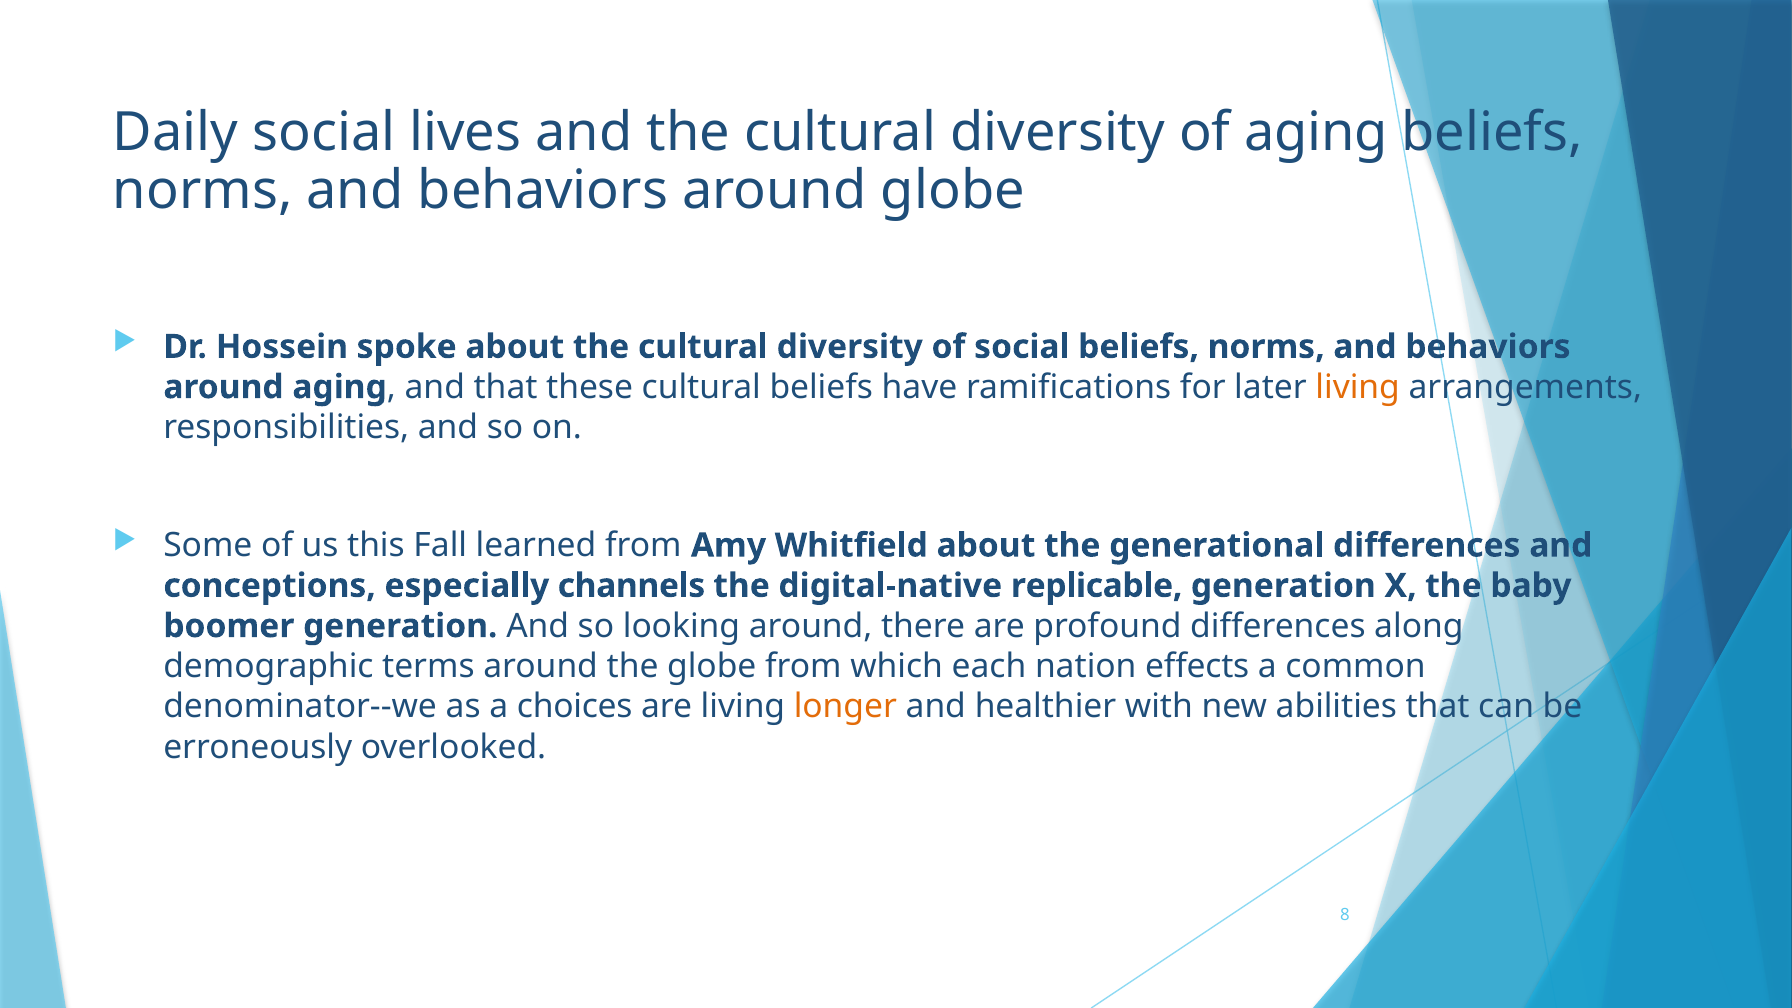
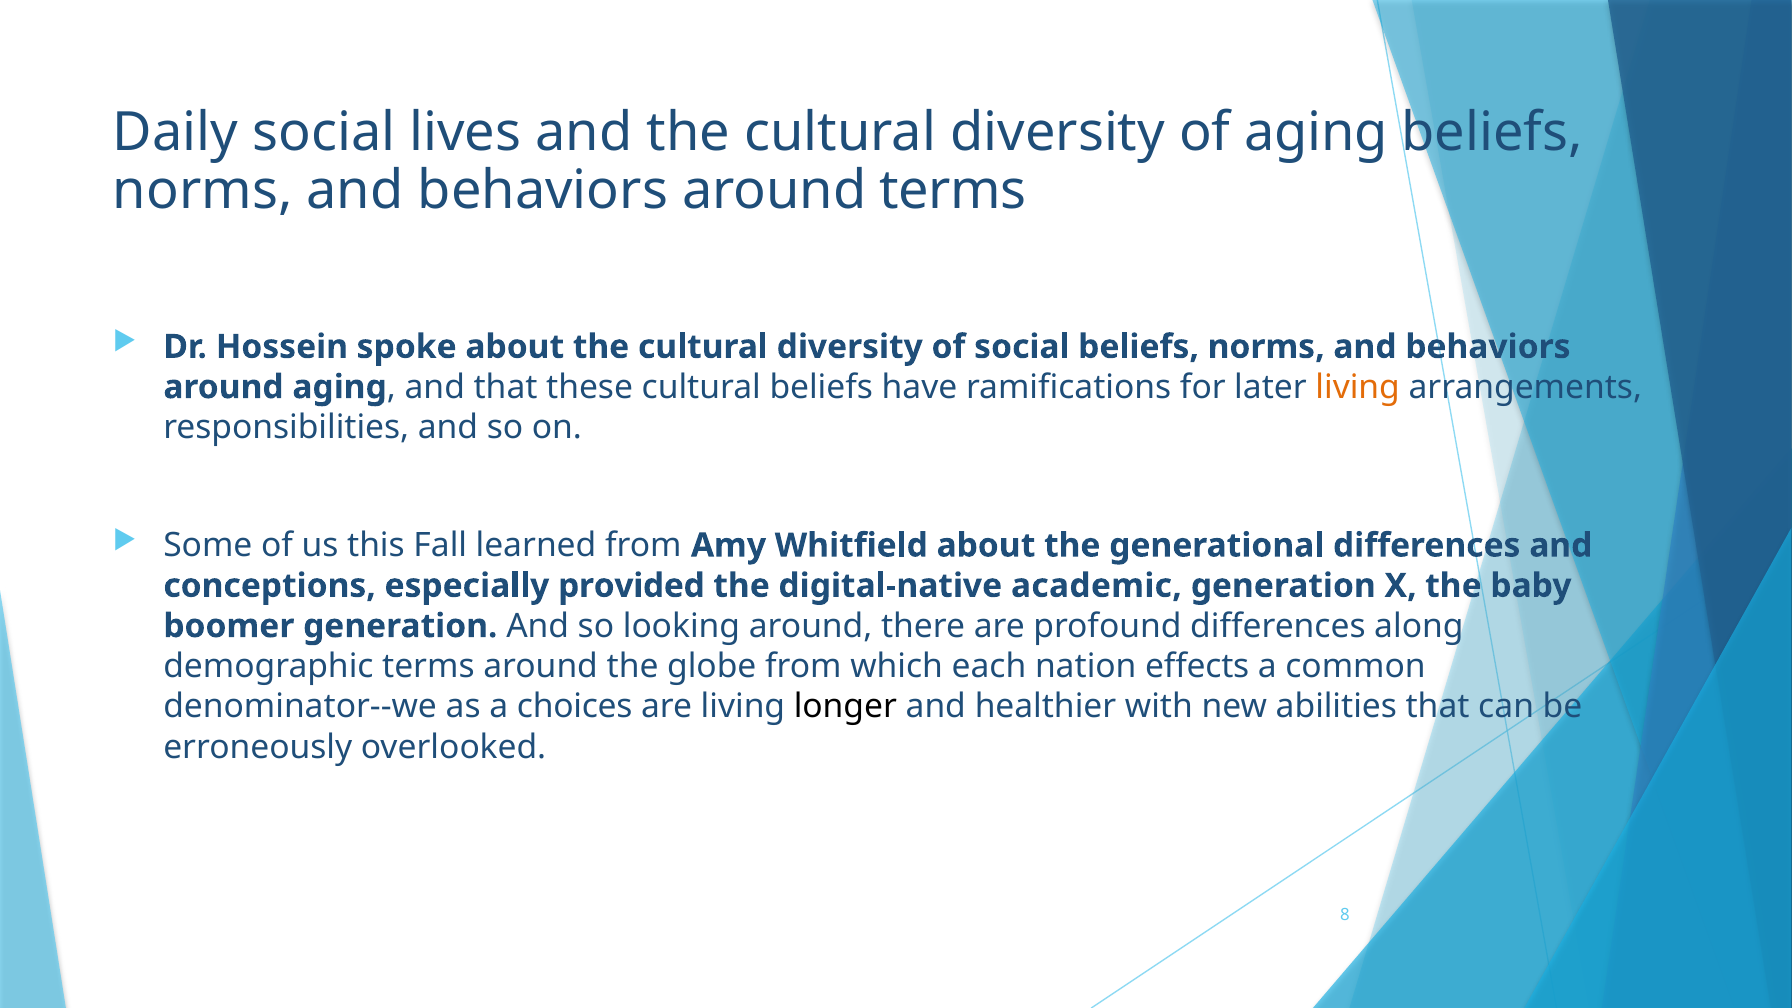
around globe: globe -> terms (953, 191)
channels: channels -> provided (631, 586)
replicable: replicable -> academic (1096, 586)
longer colour: orange -> black (845, 707)
